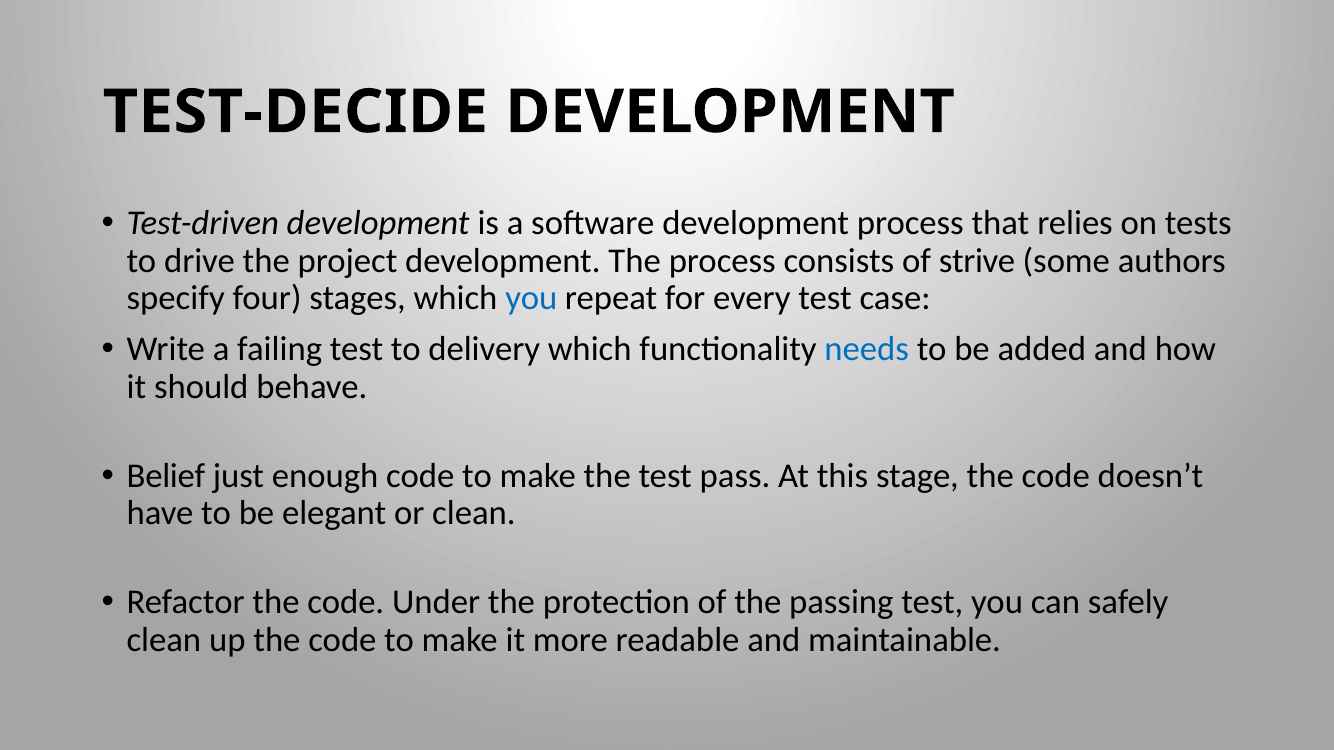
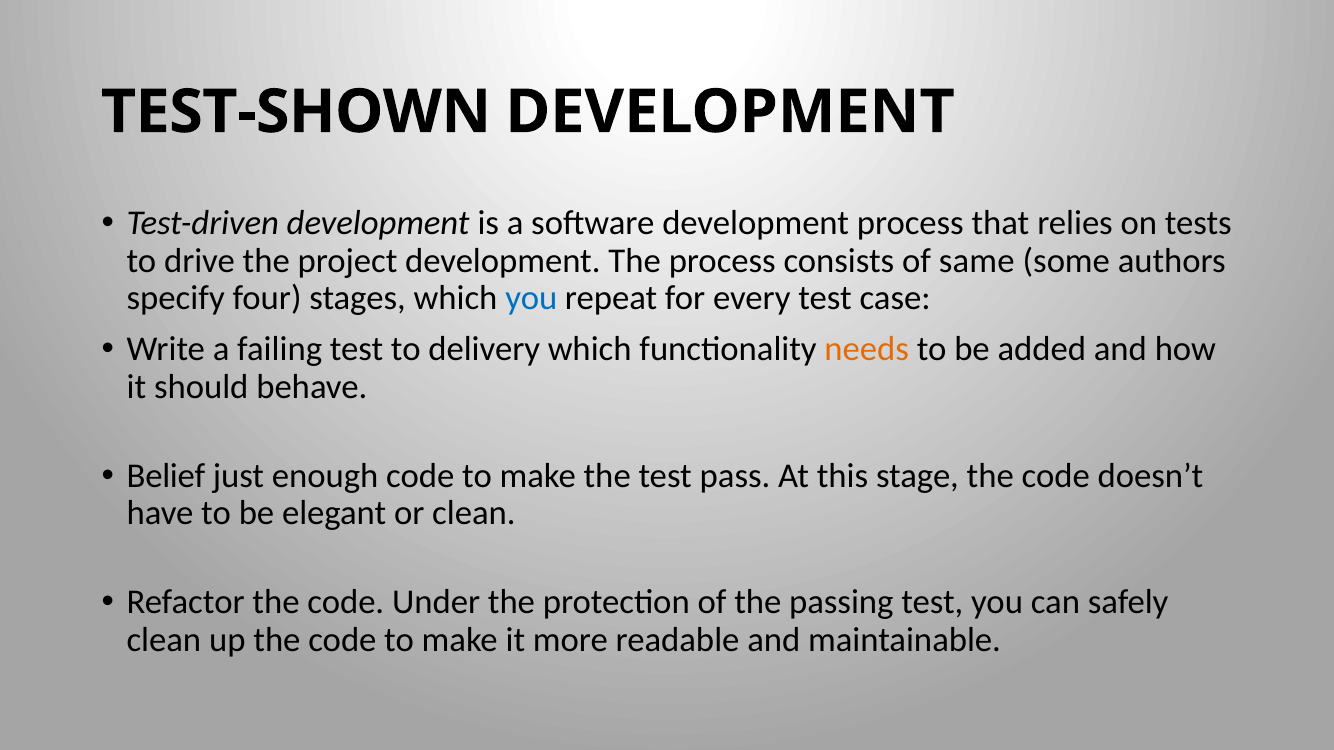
TEST-DECIDE: TEST-DECIDE -> TEST-SHOWN (296, 112)
strive: strive -> same (977, 261)
needs colour: blue -> orange (867, 350)
